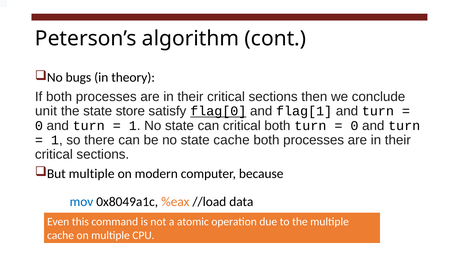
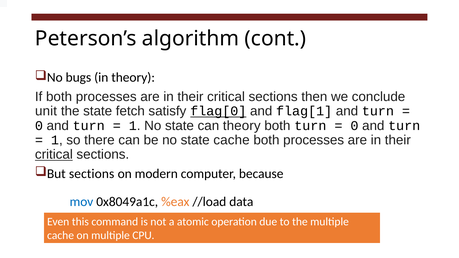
store: store -> fetch (130, 111)
can critical: critical -> theory (242, 126)
critical underline: none -> present (54, 155)
But multiple: multiple -> sections (92, 174)
